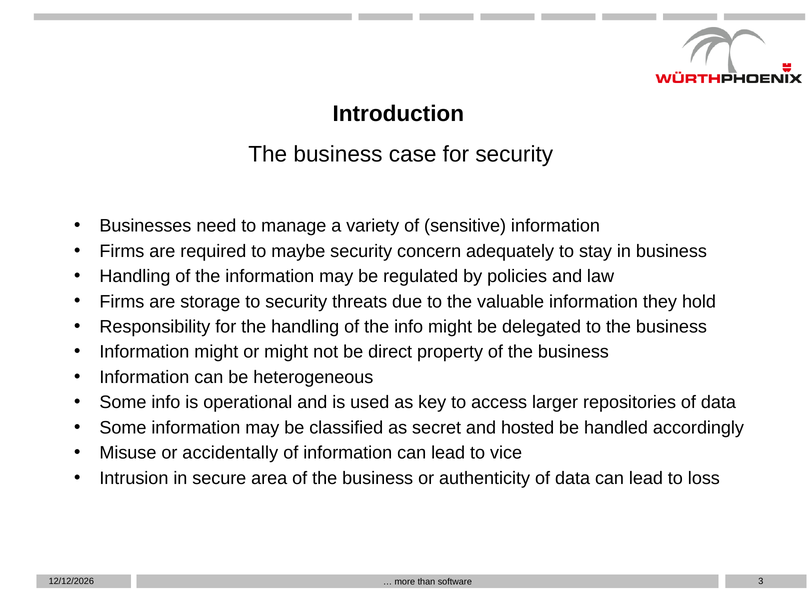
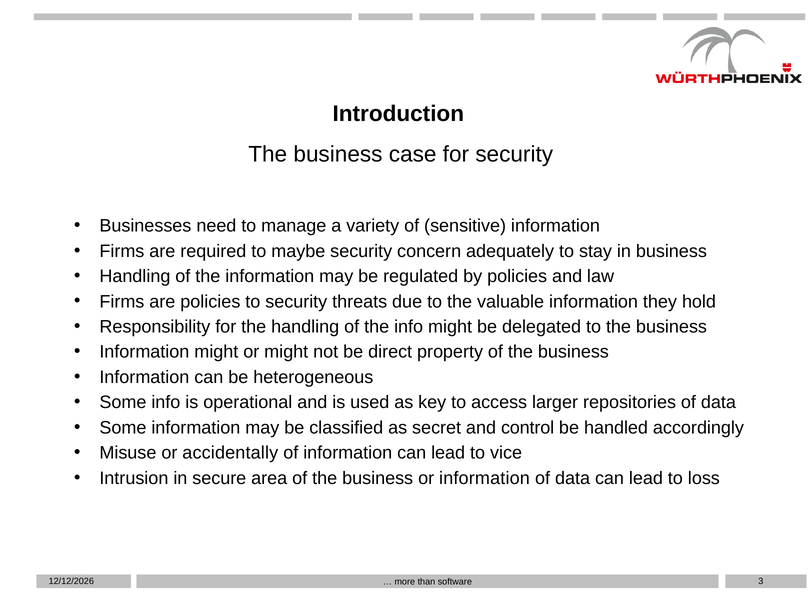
are storage: storage -> policies (210, 302)
hosted: hosted -> control (528, 428)
or authenticity: authenticity -> information (484, 478)
